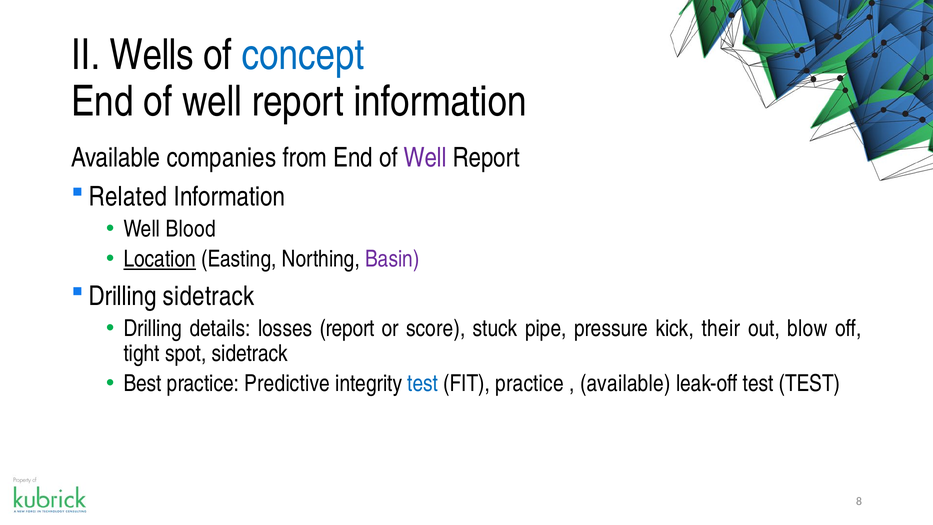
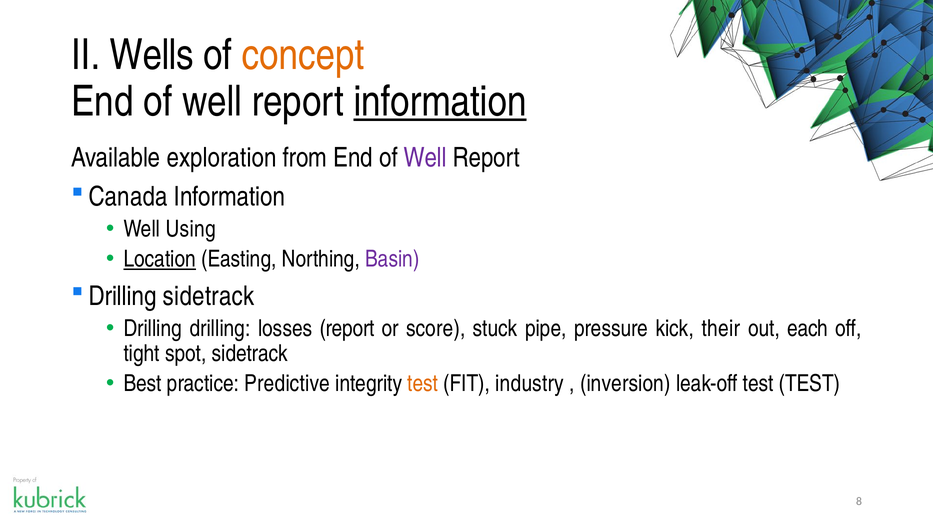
concept colour: blue -> orange (303, 55)
information underline: none -> present (440, 102)
companies: companies -> exploration (221, 158)
Related: Related -> Canada (128, 197)
Blood: Blood -> Using (191, 229)
Drilling details: details -> drilling (220, 328)
blow: blow -> each (808, 328)
test colour: blue -> orange (423, 383)
FIT practice: practice -> industry (530, 383)
available: available -> inversion (625, 383)
